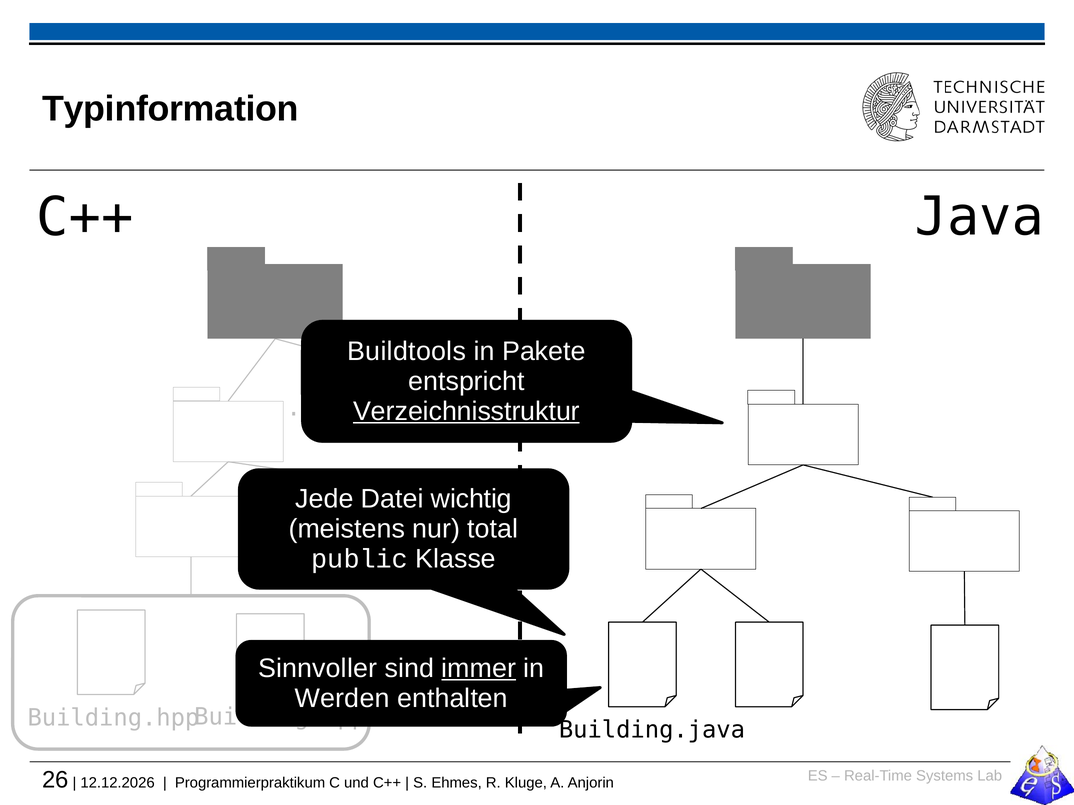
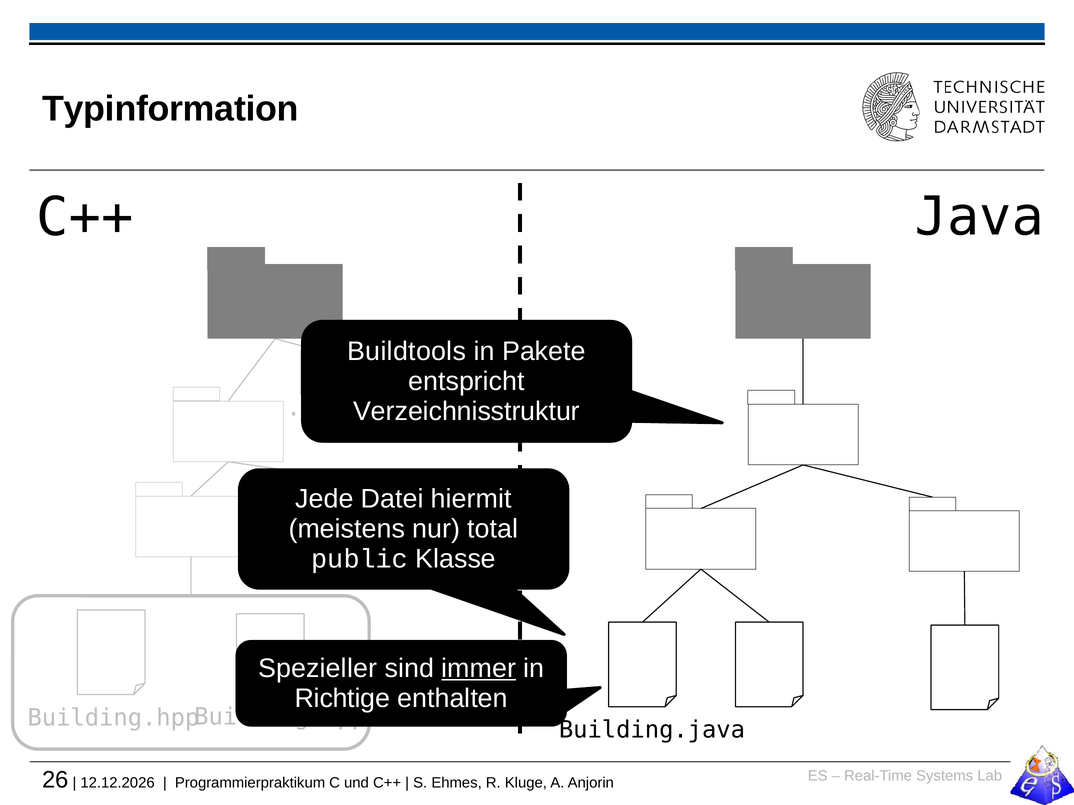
Verzeichnisstruktur underline: present -> none (466, 412)
wichtig: wichtig -> hiermit (471, 499)
Sinnvoller: Sinnvoller -> Spezieller (318, 669)
Werden: Werden -> Richtige (342, 699)
